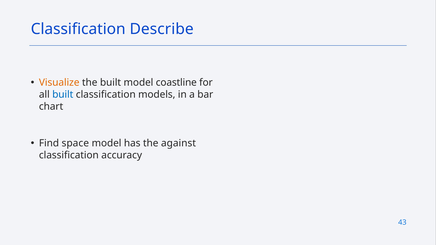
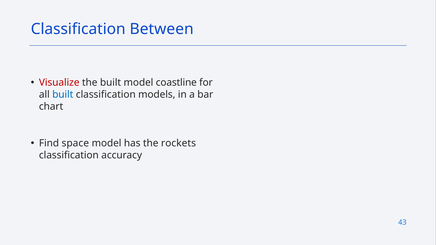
Describe: Describe -> Between (162, 29)
Visualize colour: orange -> red (59, 83)
against: against -> rockets (179, 143)
